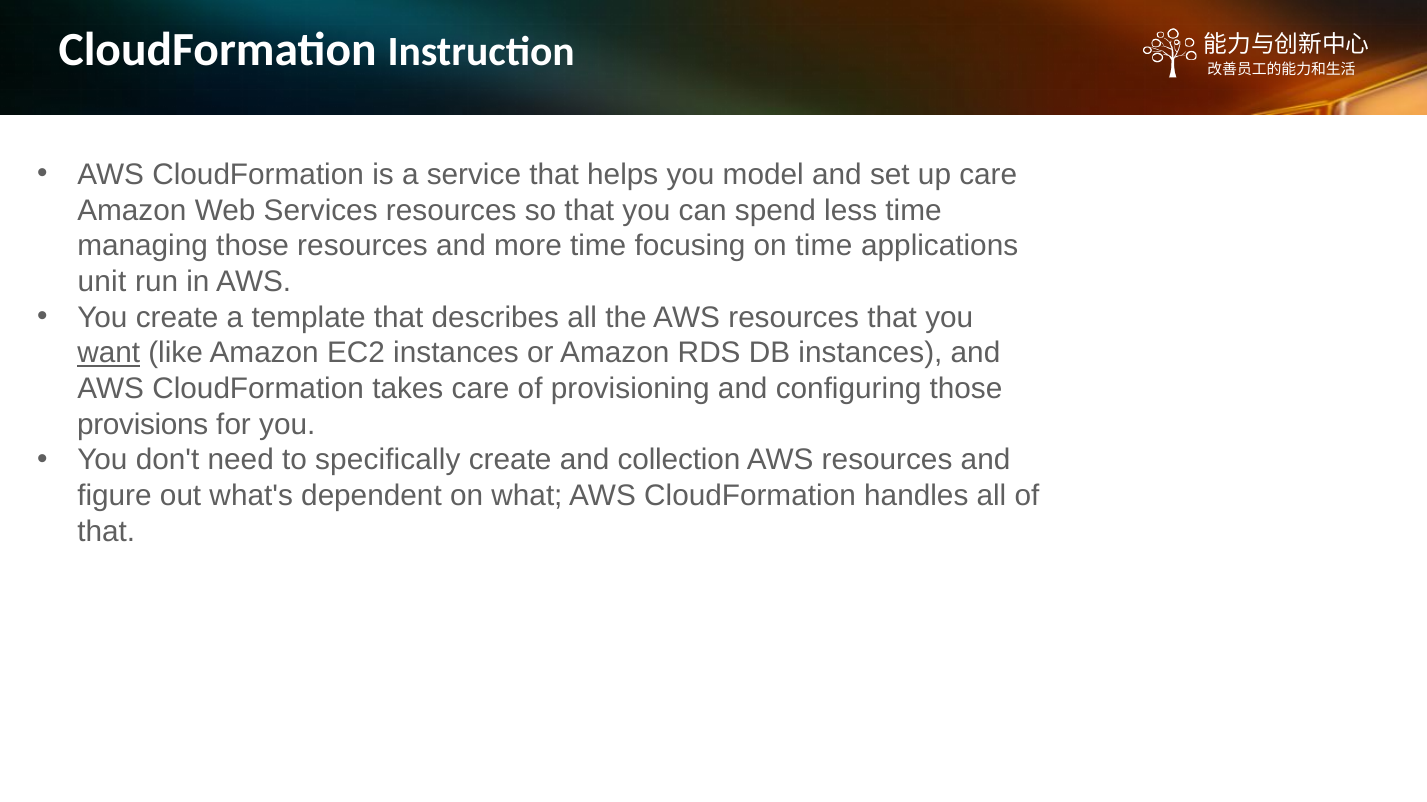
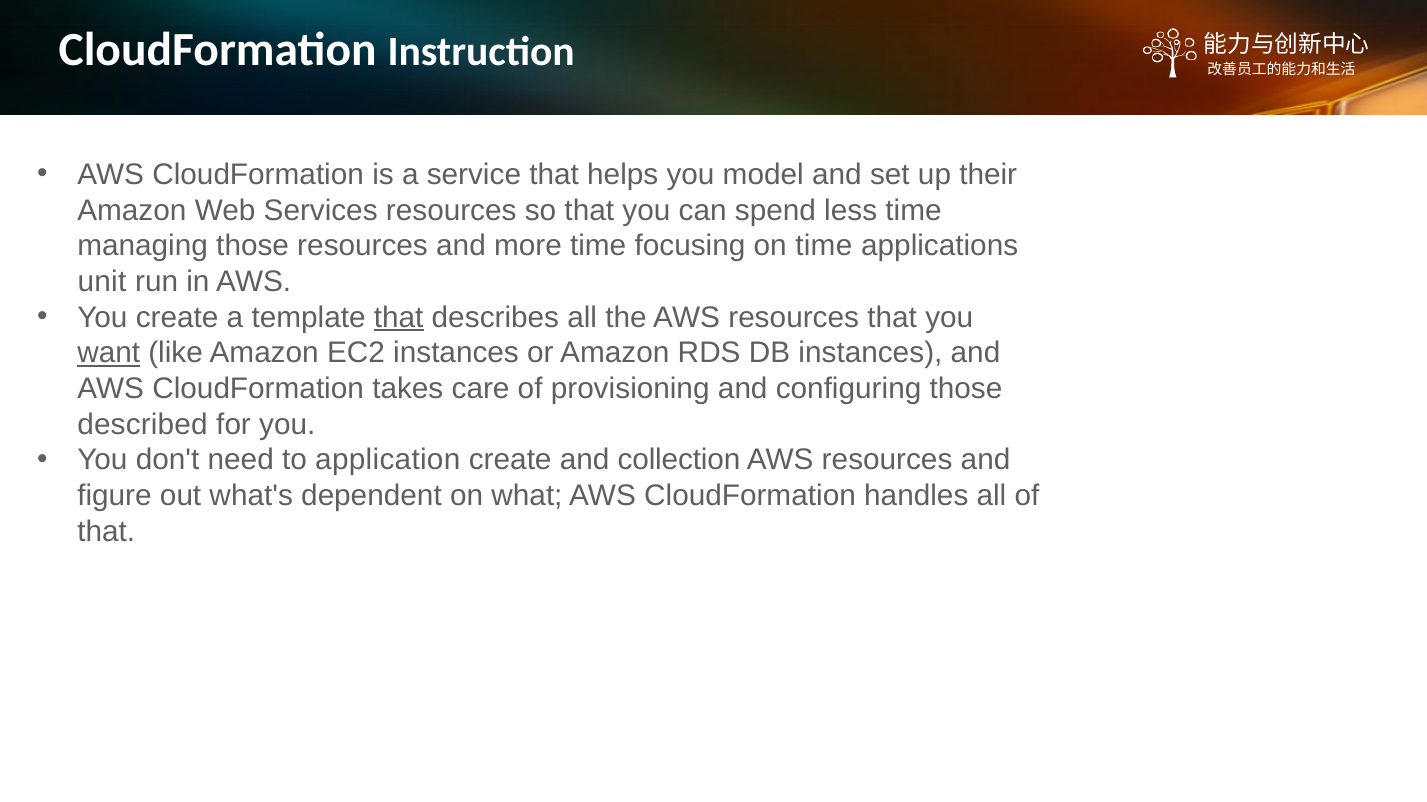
up care: care -> their (988, 175)
that underline: none -> present (399, 318)
provisions: provisions -> described (142, 425)
specifically: specifically -> application (388, 460)
